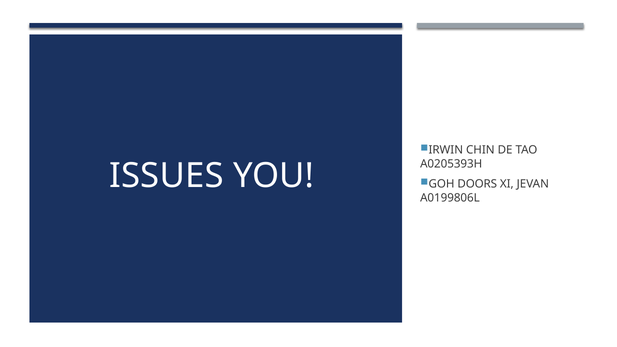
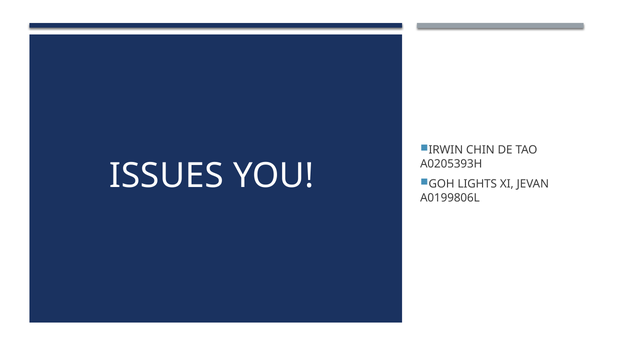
DOORS: DOORS -> LIGHTS (477, 184)
